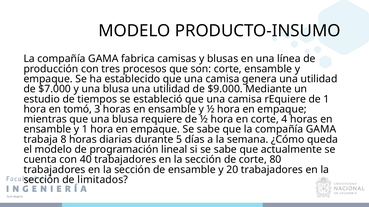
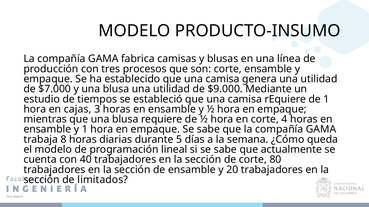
tomó: tomó -> cajas (78, 109)
